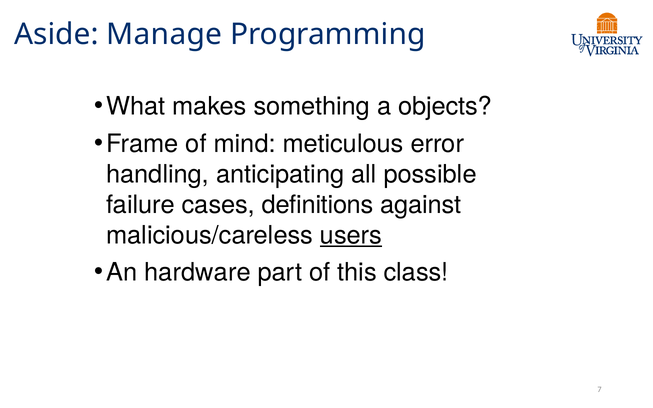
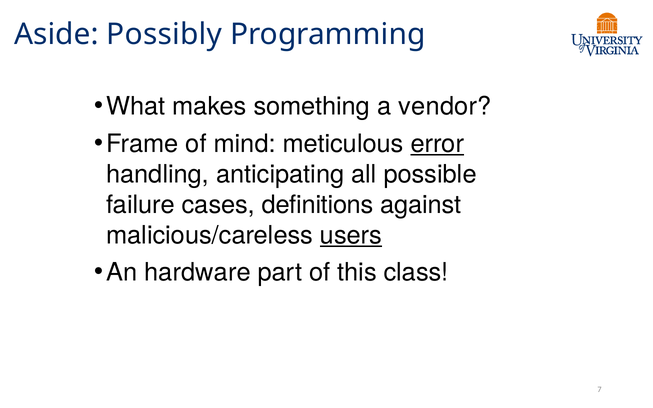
Manage: Manage -> Possibly (164, 34)
objects: objects -> vendor (445, 106)
error underline: none -> present (437, 144)
